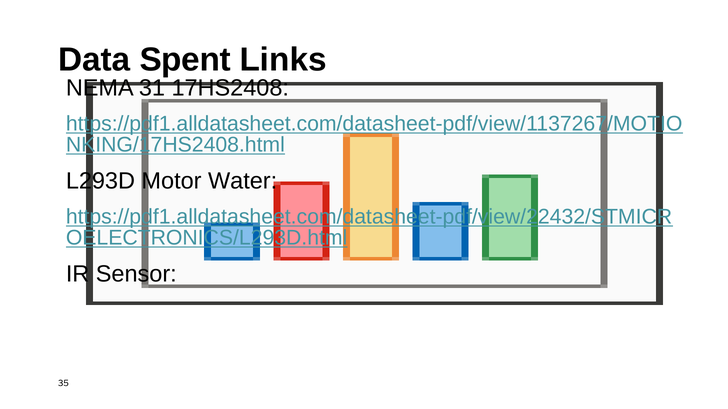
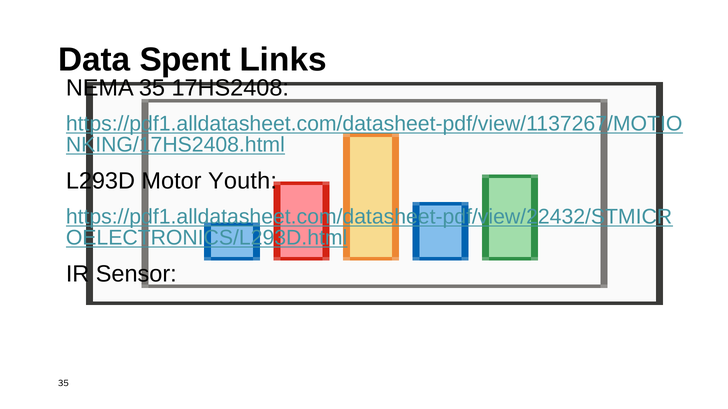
NEMA 31: 31 -> 35 (152, 88)
Water: Water -> Youth (242, 181)
